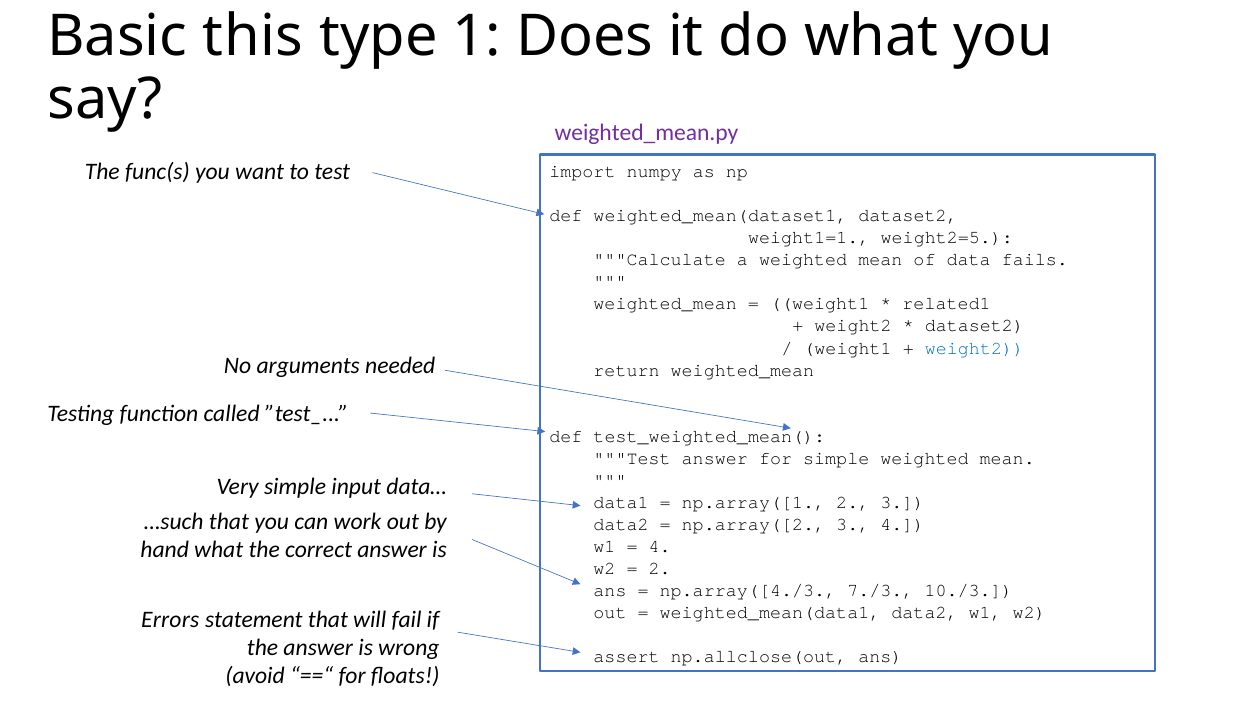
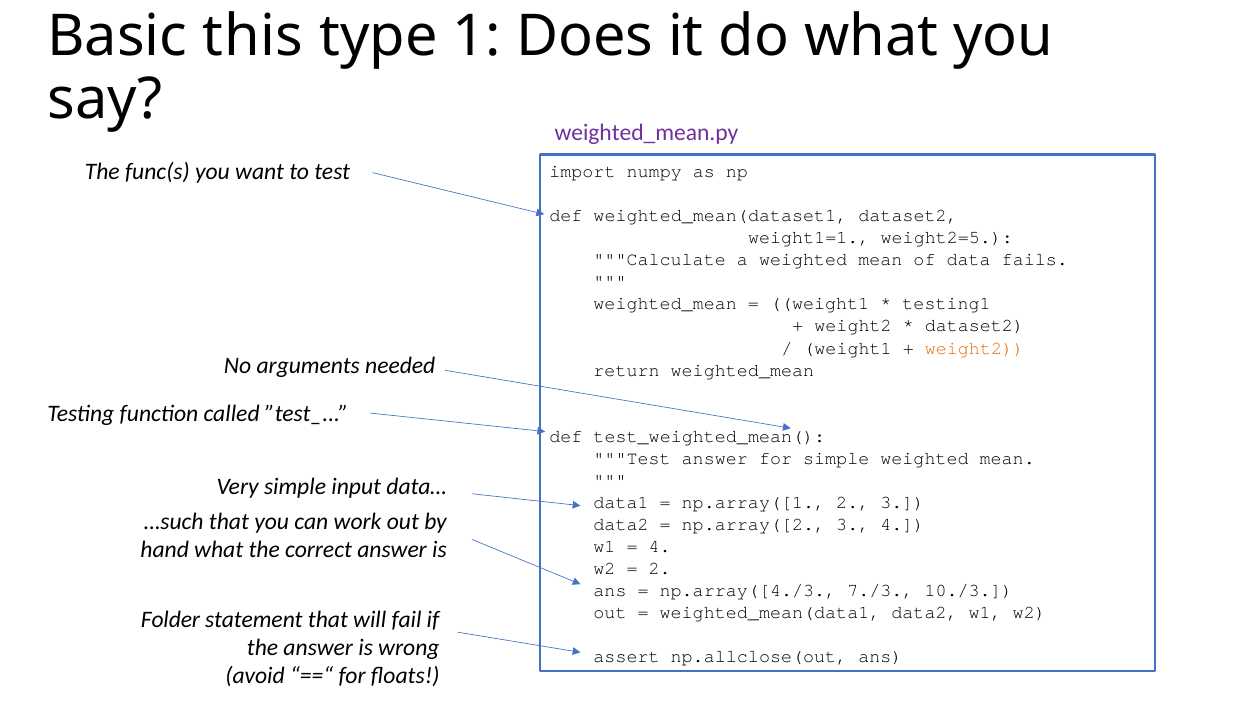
related1: related1 -> testing1 (947, 304)
weight2 colour: blue -> orange (974, 348)
Errors: Errors -> Folder (170, 619)
